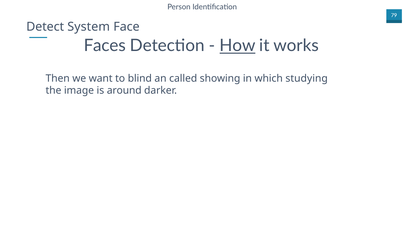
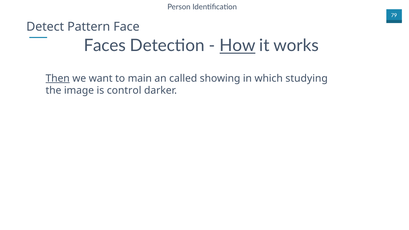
System: System -> Pattern (89, 27)
Then underline: none -> present (58, 78)
blind: blind -> main (140, 78)
around: around -> control (124, 91)
